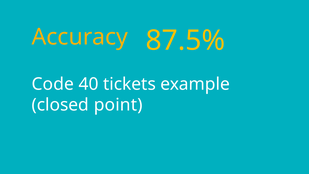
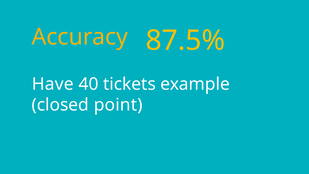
Code: Code -> Have (53, 84)
